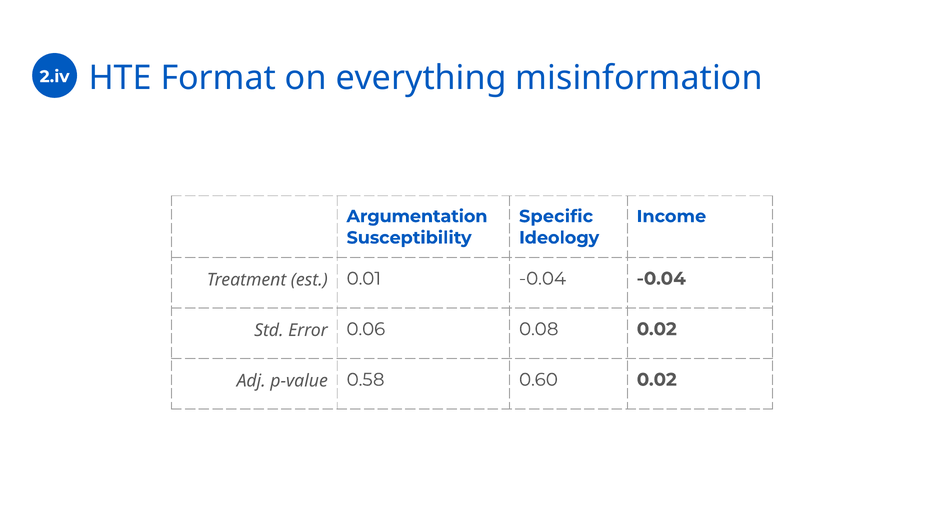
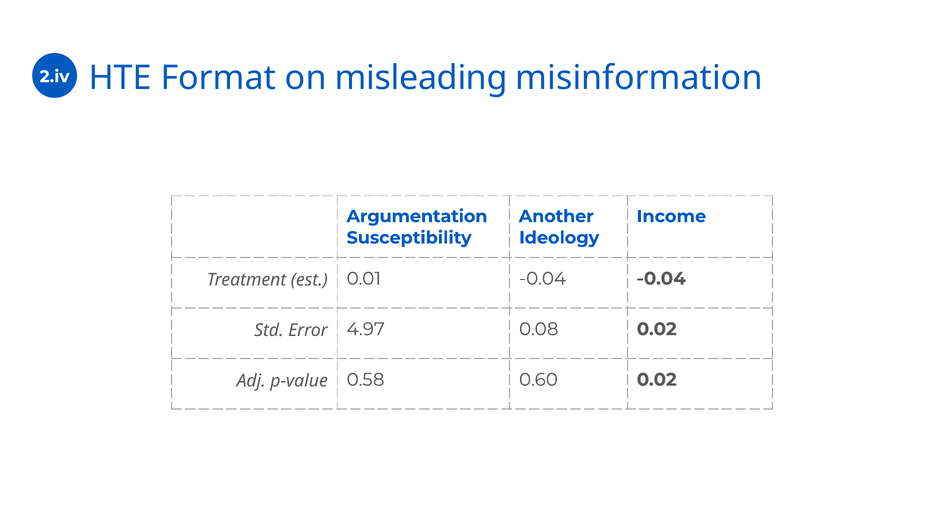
everything: everything -> misleading (421, 78)
Specific: Specific -> Another (556, 216)
0.06: 0.06 -> 4.97 (366, 329)
